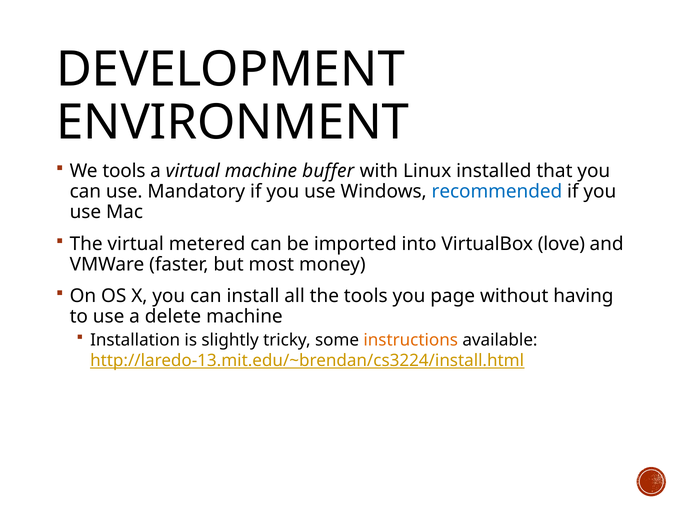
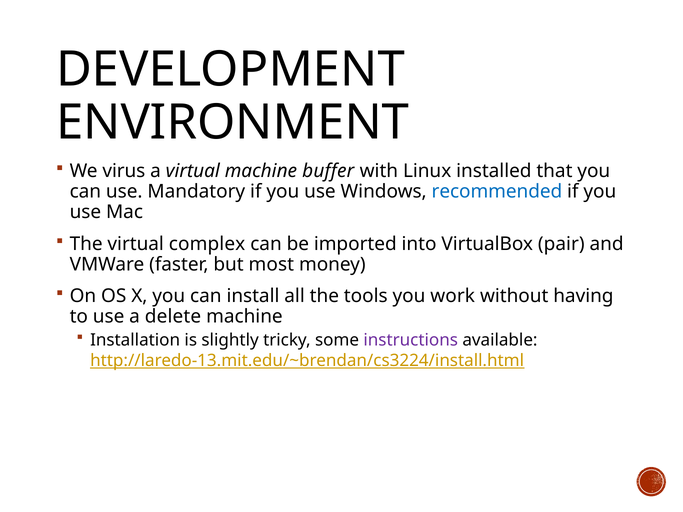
We tools: tools -> virus (124, 171)
metered: metered -> complex (207, 244)
love: love -> pair (561, 244)
page: page -> work (453, 296)
instructions colour: orange -> purple (411, 340)
